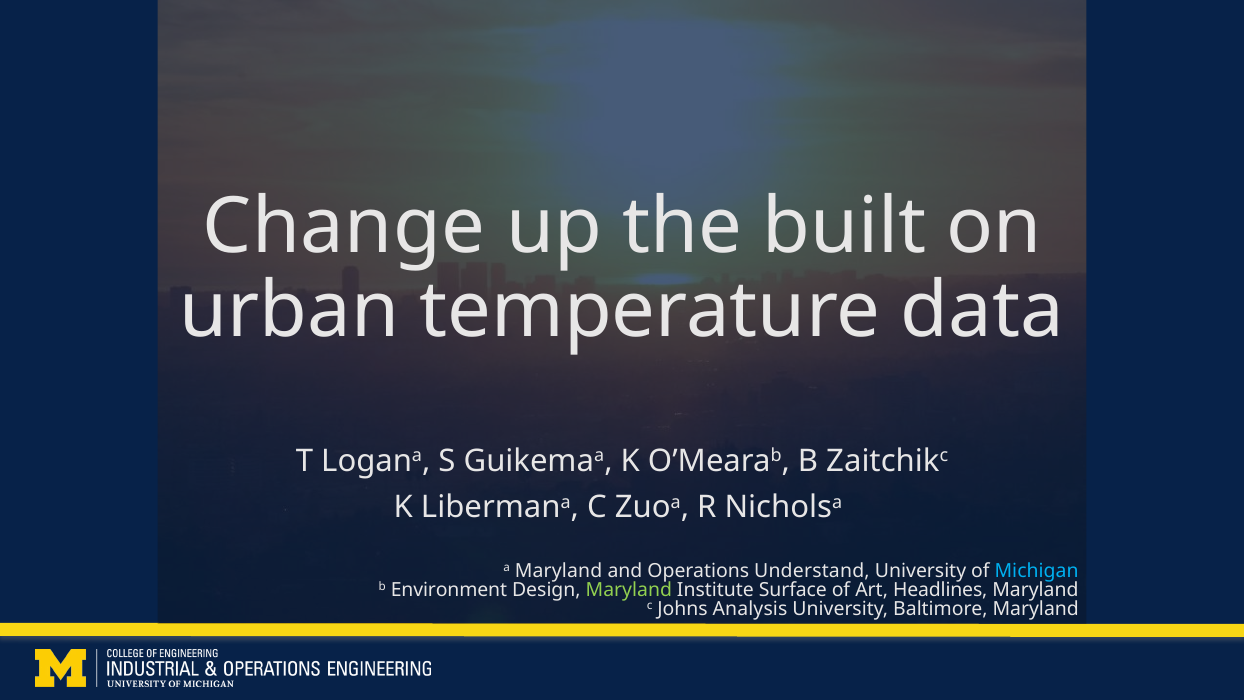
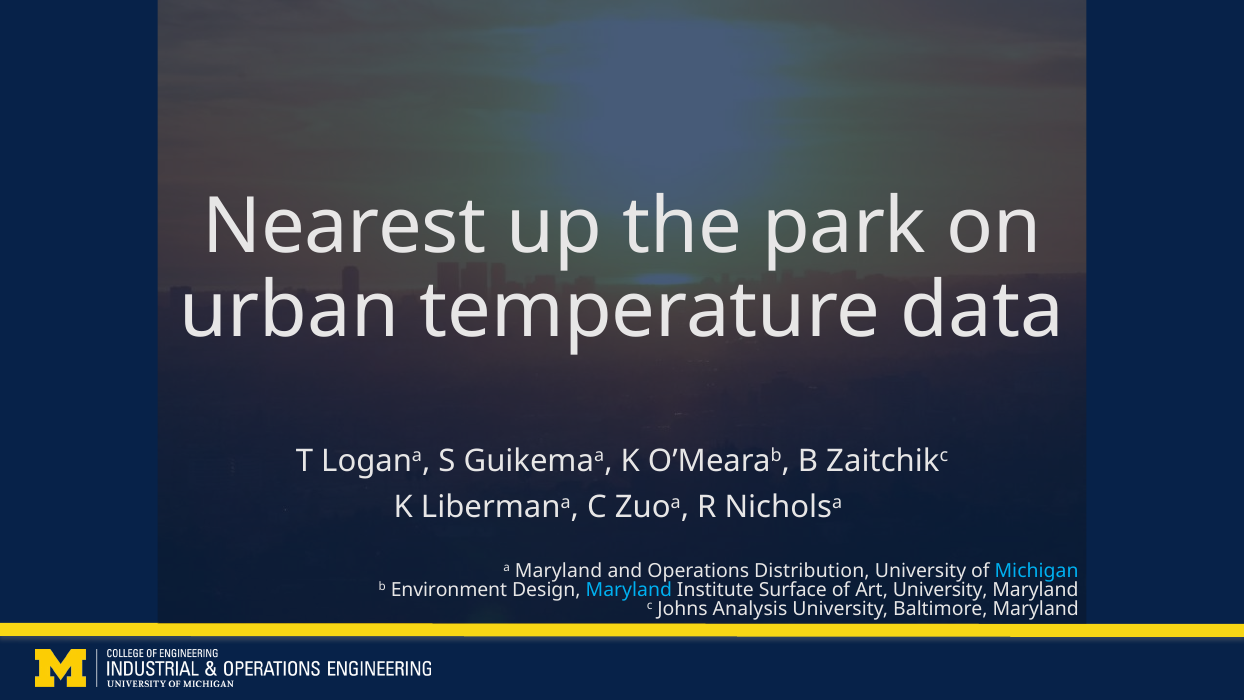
Change: Change -> Nearest (345, 227)
built: built -> park (844, 227)
Understand: Understand -> Distribution (812, 571)
Maryland colour: light green -> light blue (629, 590)
Art Headlines: Headlines -> University (940, 590)
